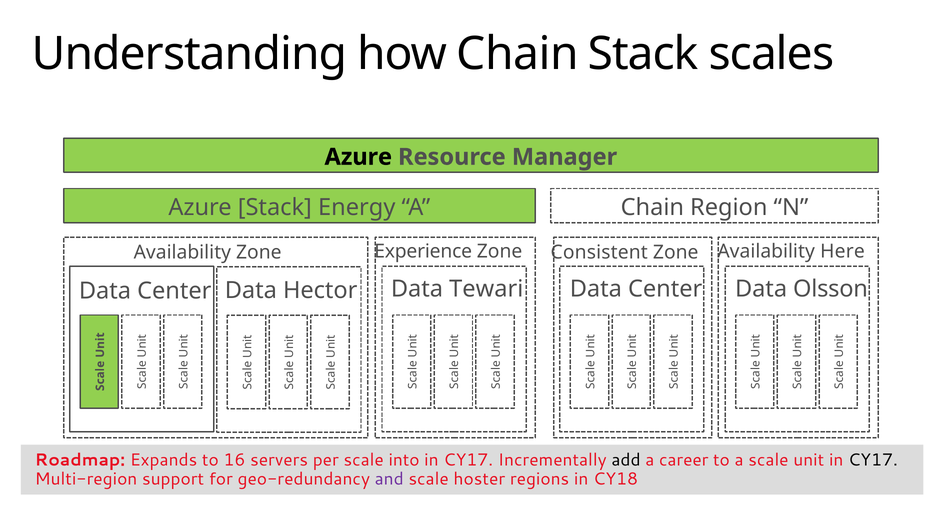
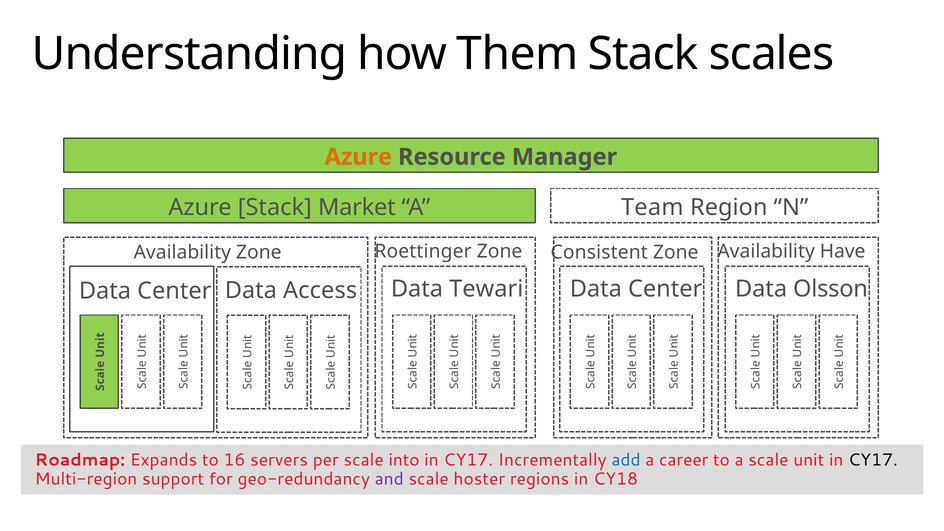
how Chain: Chain -> Them (518, 54)
Azure colour: black -> orange (358, 157)
Energy: Energy -> Market (357, 207)
Chain: Chain -> Team (652, 207)
Here: Here -> Have (843, 251)
Experience: Experience -> Roettinger (423, 251)
Hector: Hector -> Access (320, 290)
add colour: black -> blue (626, 460)
